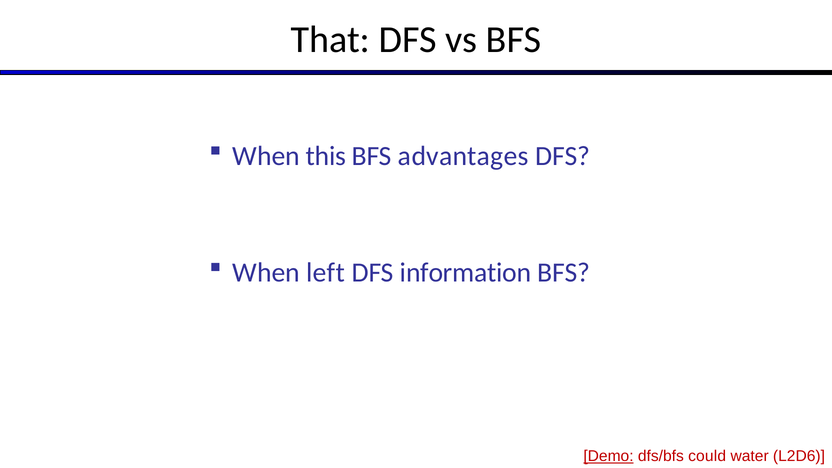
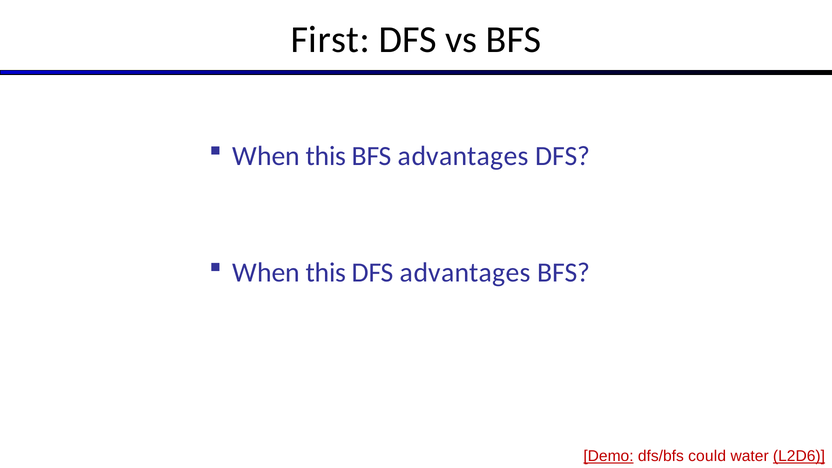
That: That -> First (330, 40)
left: left -> this (326, 272)
DFS information: information -> advantages (465, 272)
L2D6 underline: none -> present (799, 456)
